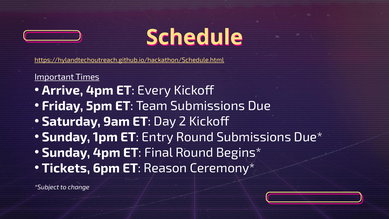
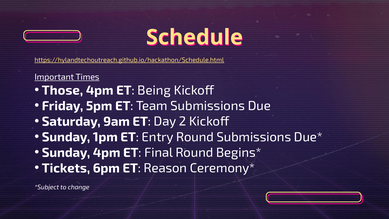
Arrive: Arrive -> Those (62, 90)
Every: Every -> Being (154, 90)
